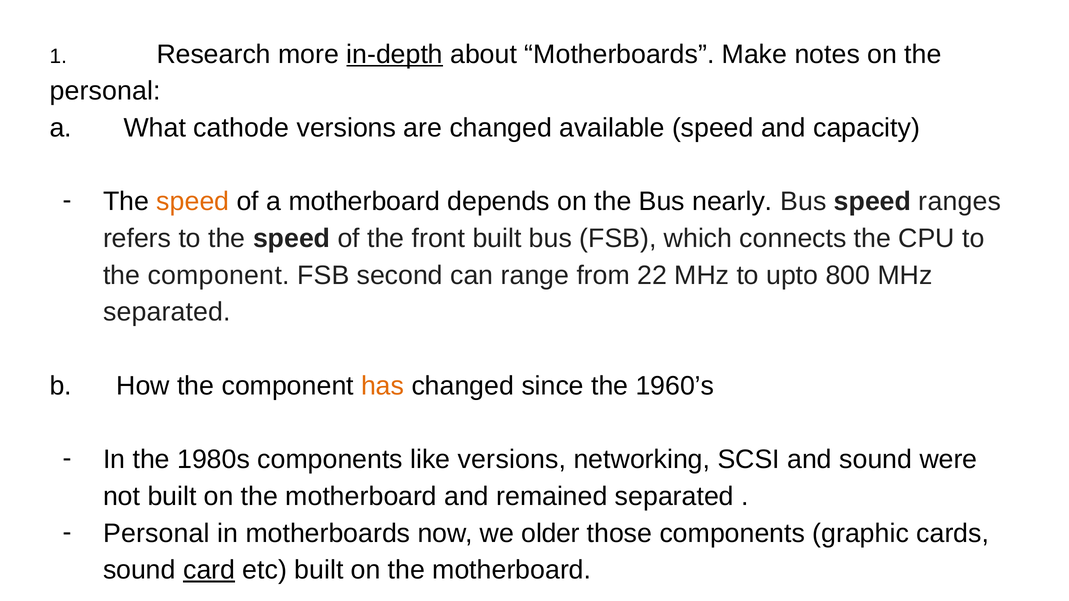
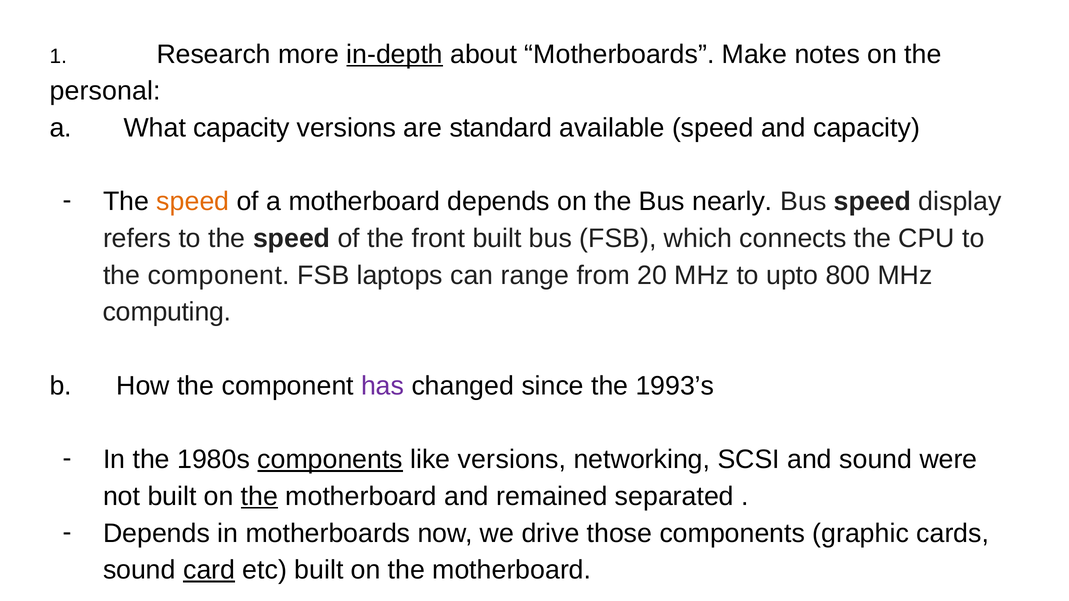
What cathode: cathode -> capacity (241, 128)
are changed: changed -> standard (501, 128)
ranges: ranges -> display (960, 202)
second: second -> laptops (400, 275)
22: 22 -> 20 (652, 275)
separated: separated -> computing (167, 312)
has colour: orange -> purple (383, 386)
1960’s: 1960’s -> 1993’s (675, 386)
components underline: none -> present (330, 460)
the underline: none -> present (259, 497)
Personal: Personal -> Depends (157, 534)
older: older -> drive (551, 534)
